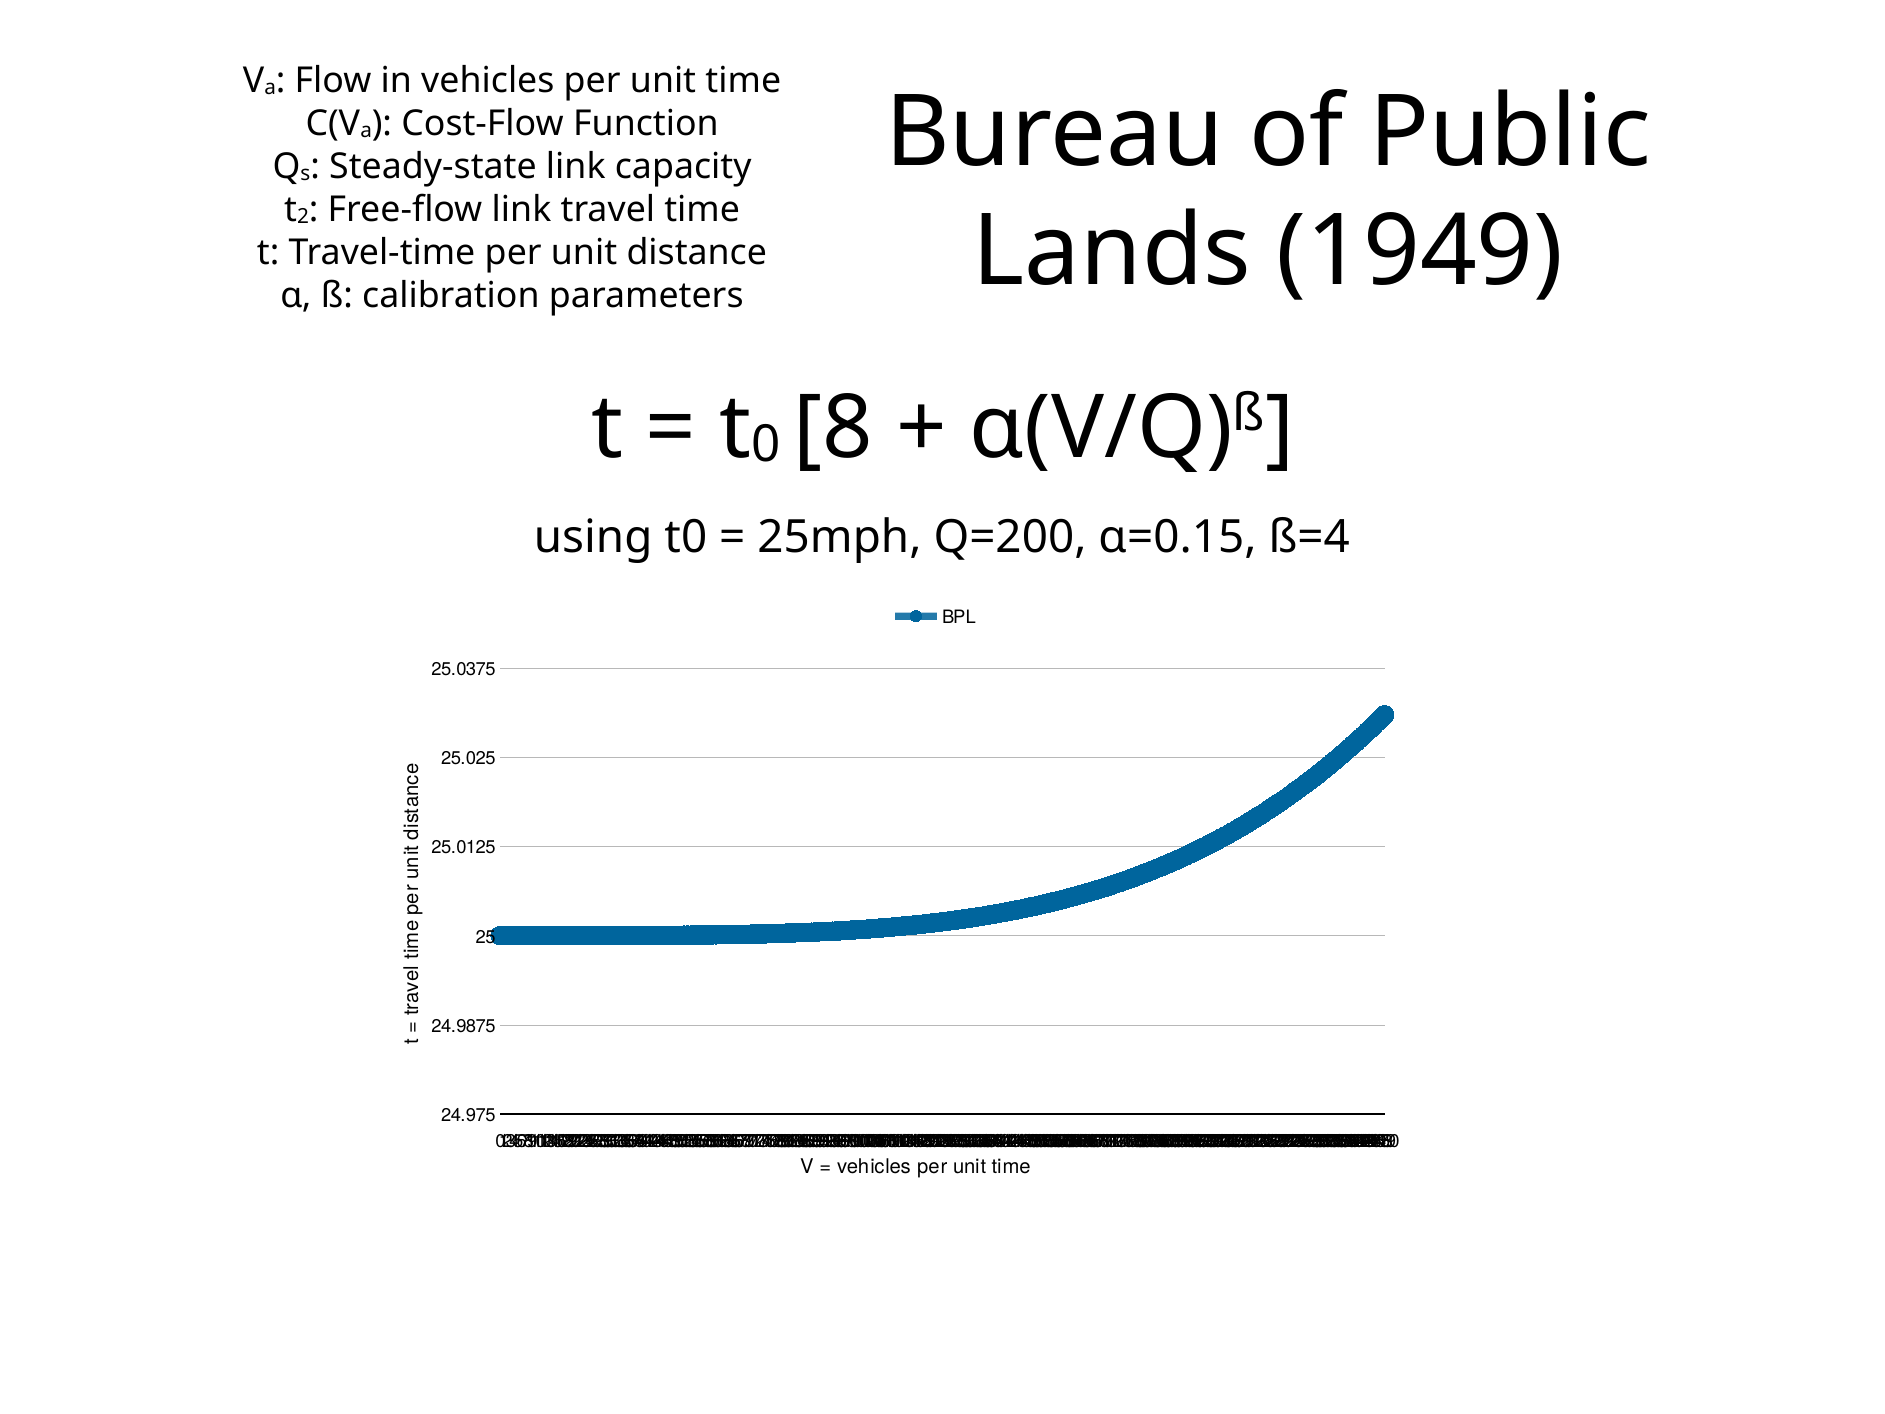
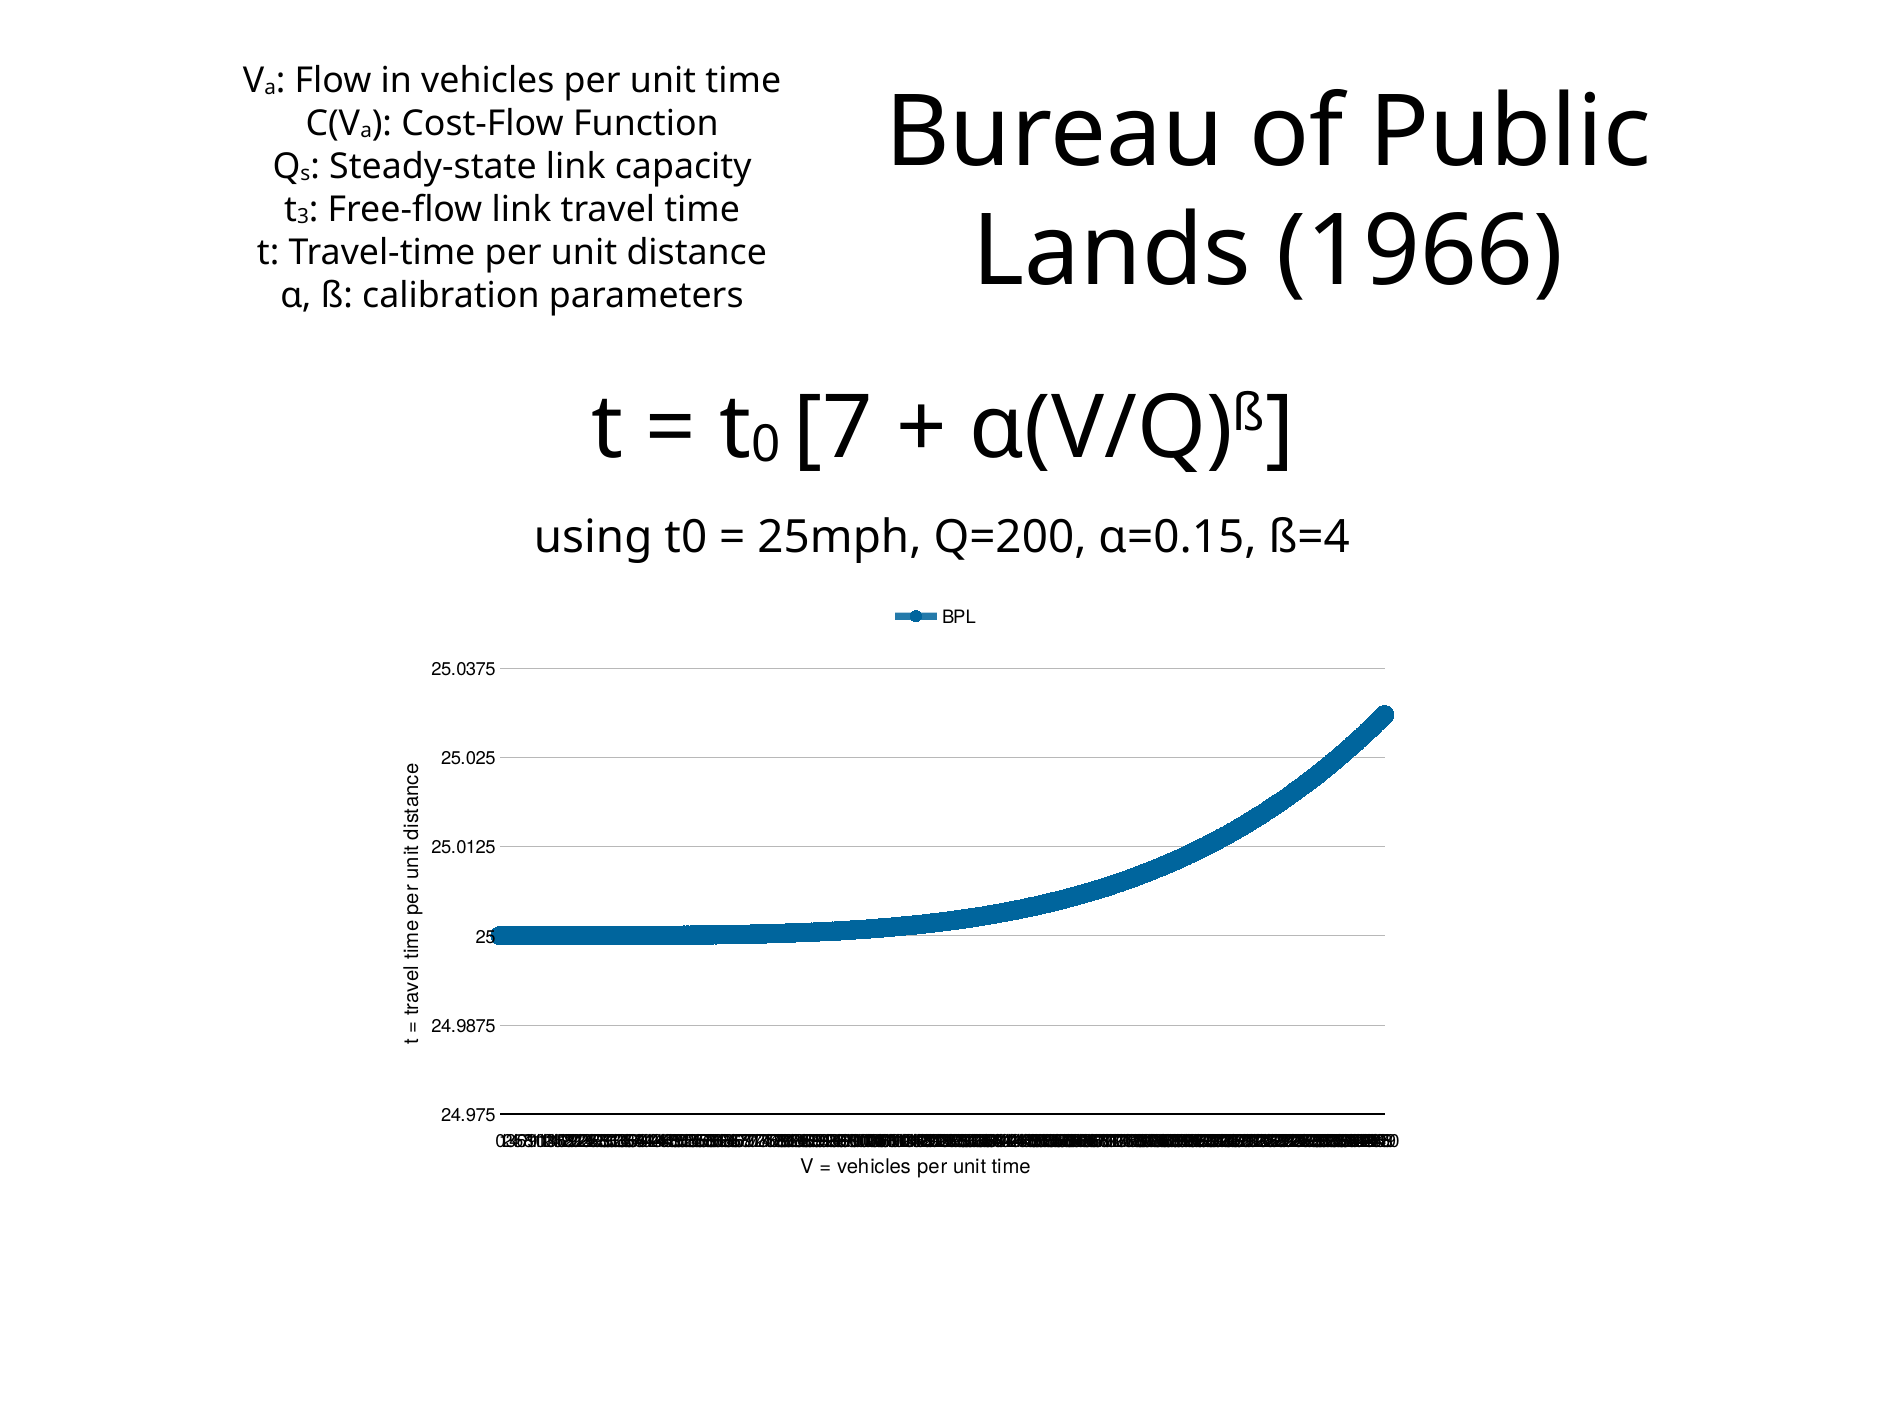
2: 2 -> 3 (303, 216)
1949: 1949 -> 1966 (1420, 252)
8: 8 -> 7 (834, 428)
